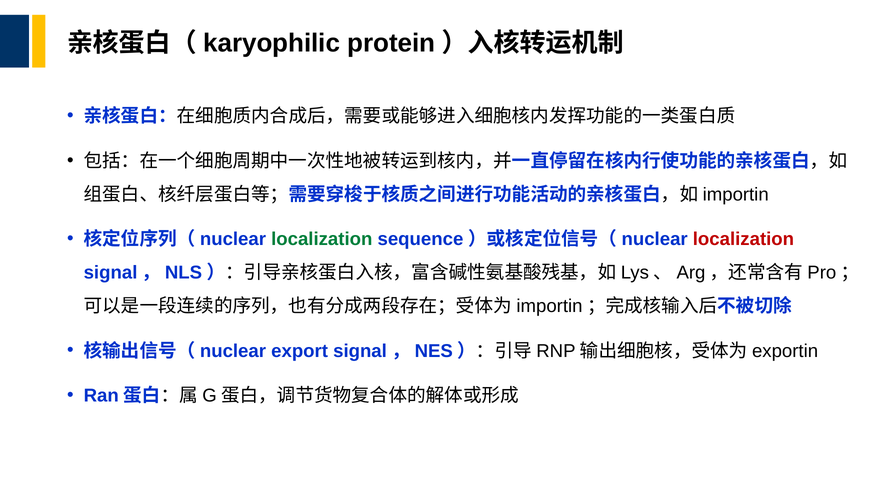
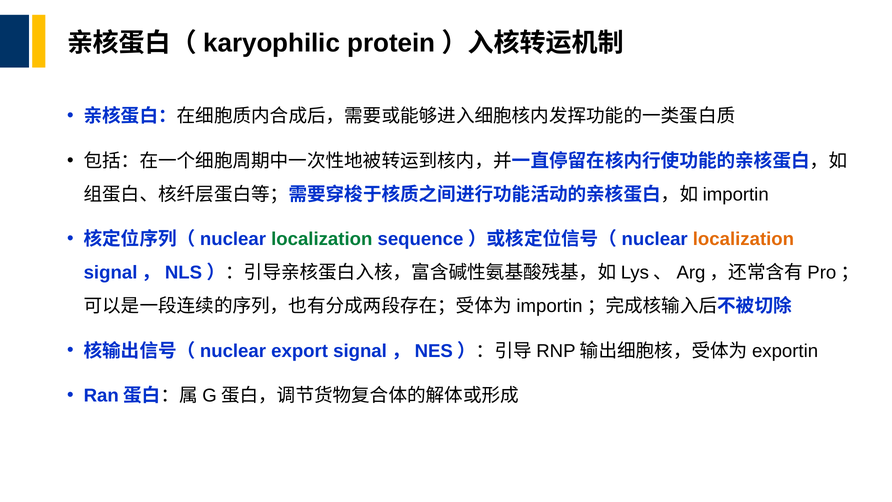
localization colour: red -> orange (743, 239)
